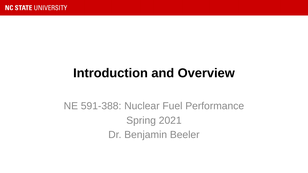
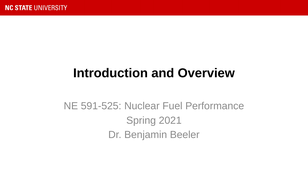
591-388: 591-388 -> 591-525 (101, 106)
